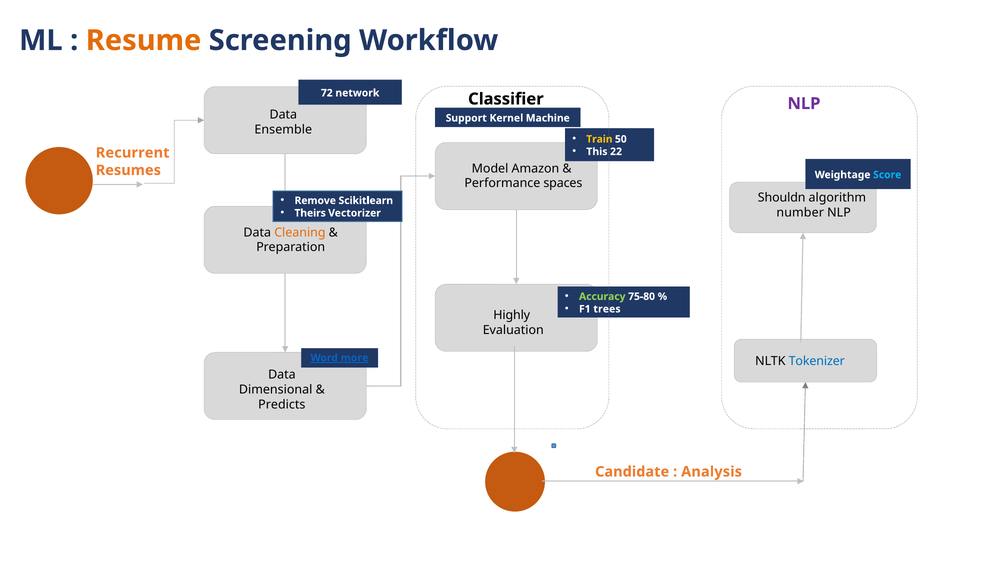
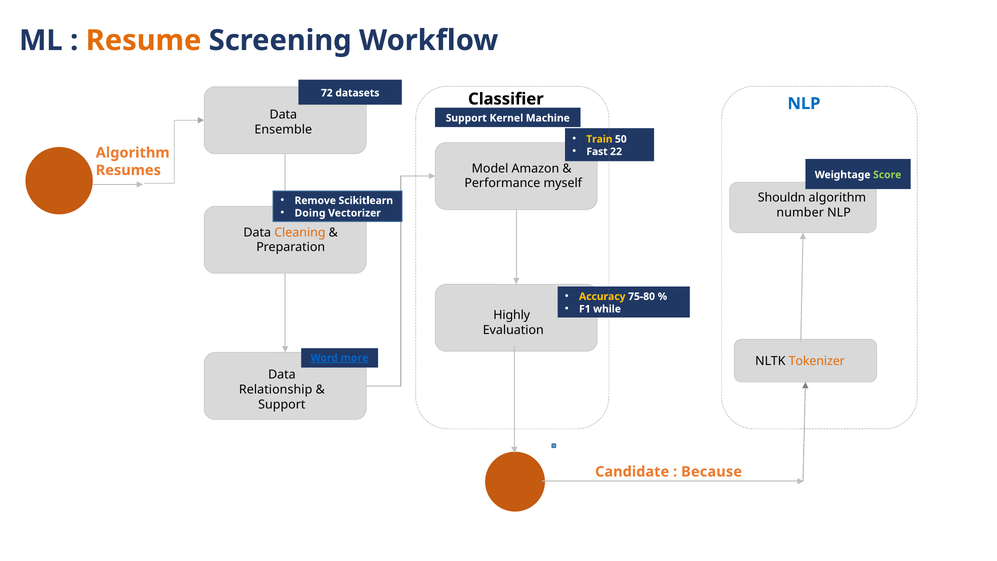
network: network -> datasets (357, 93)
NLP colour: purple -> blue (804, 104)
This: This -> Fast (597, 152)
Recurrent: Recurrent -> Algorithm (133, 153)
Score colour: light blue -> light green (887, 175)
spaces: spaces -> myself (563, 183)
Theirs: Theirs -> Doing (310, 213)
Accuracy colour: light green -> yellow (602, 296)
trees: trees -> while (607, 309)
Tokenizer colour: blue -> orange (817, 361)
Dimensional: Dimensional -> Relationship (276, 389)
Predicts: Predicts -> Support (282, 404)
Analysis: Analysis -> Because (712, 472)
